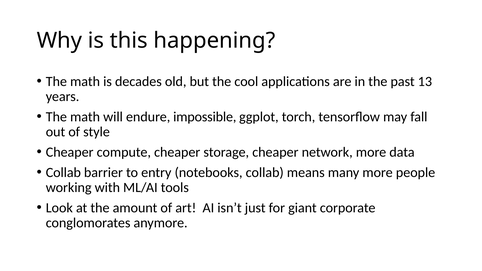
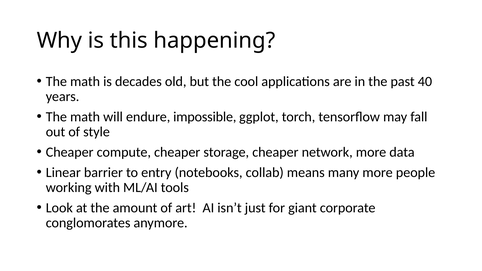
13: 13 -> 40 (425, 81)
Collab: Collab -> Linear (63, 172)
